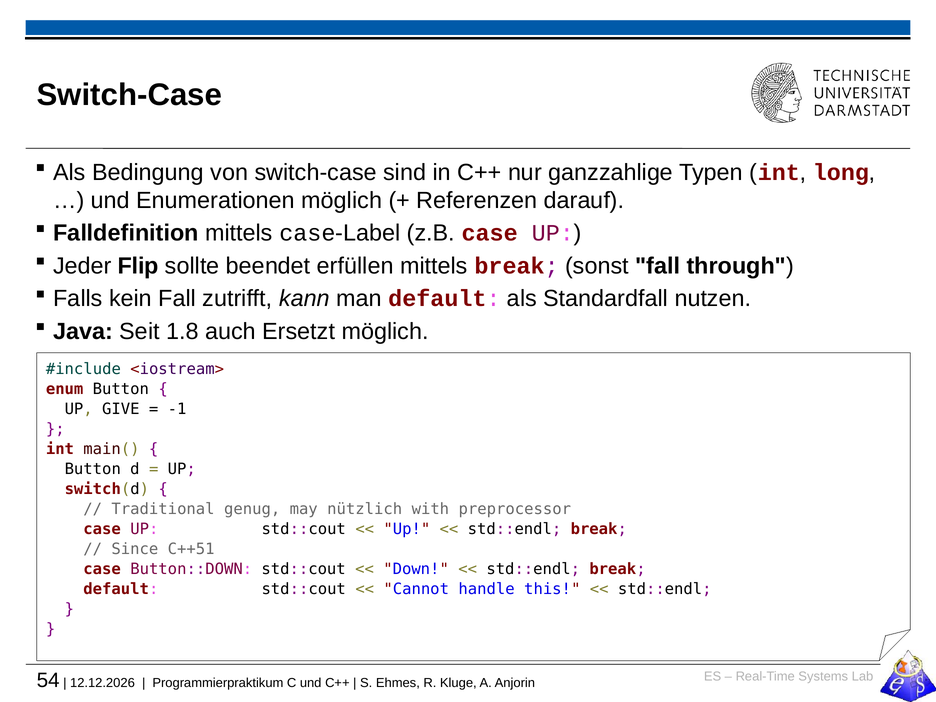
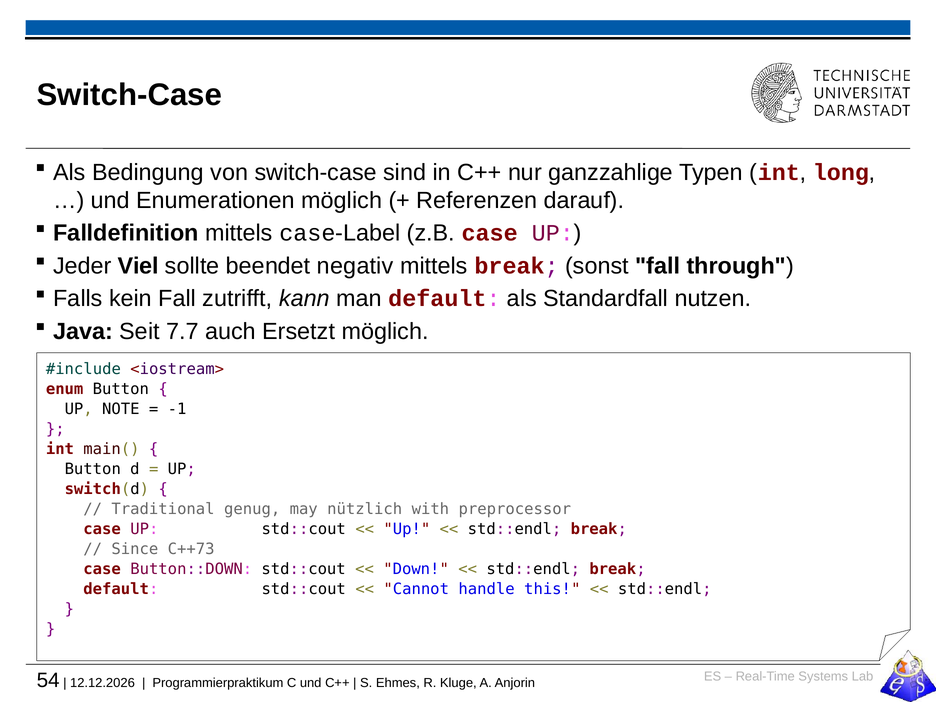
Flip: Flip -> Viel (138, 266)
erfüllen: erfüllen -> negativ (355, 266)
1.8: 1.8 -> 7.7 (182, 331)
GIVE: GIVE -> NOTE (121, 409)
C++51: C++51 -> C++73 (191, 549)
